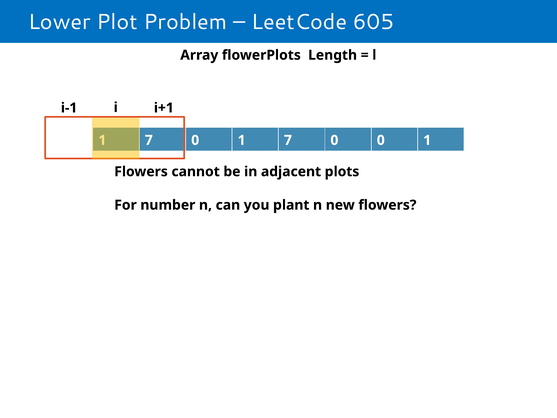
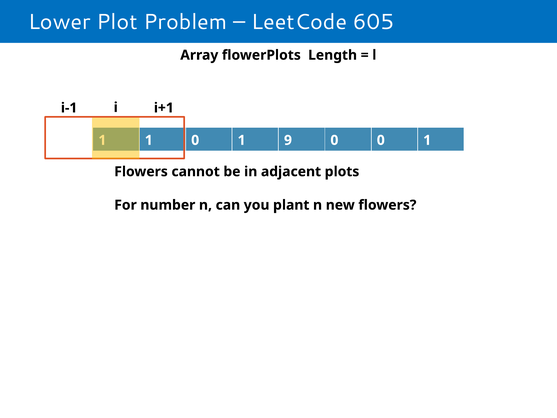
7: 7 -> 1 (149, 140)
0 1 7: 7 -> 9 (288, 140)
